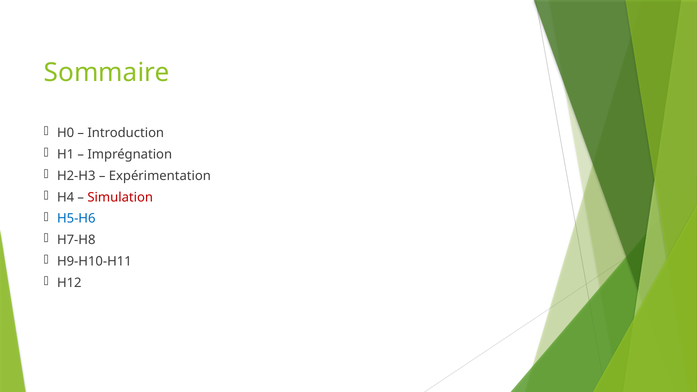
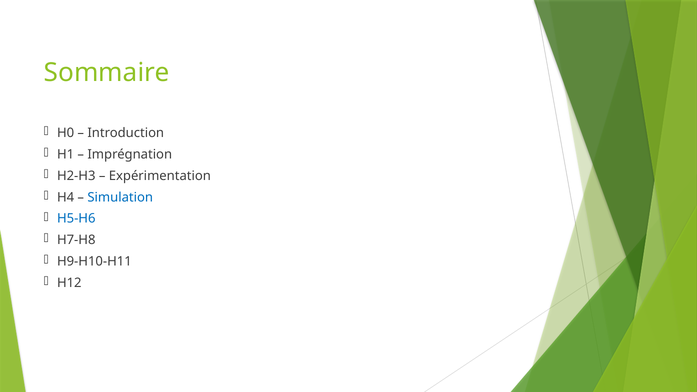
Simulation colour: red -> blue (120, 197)
